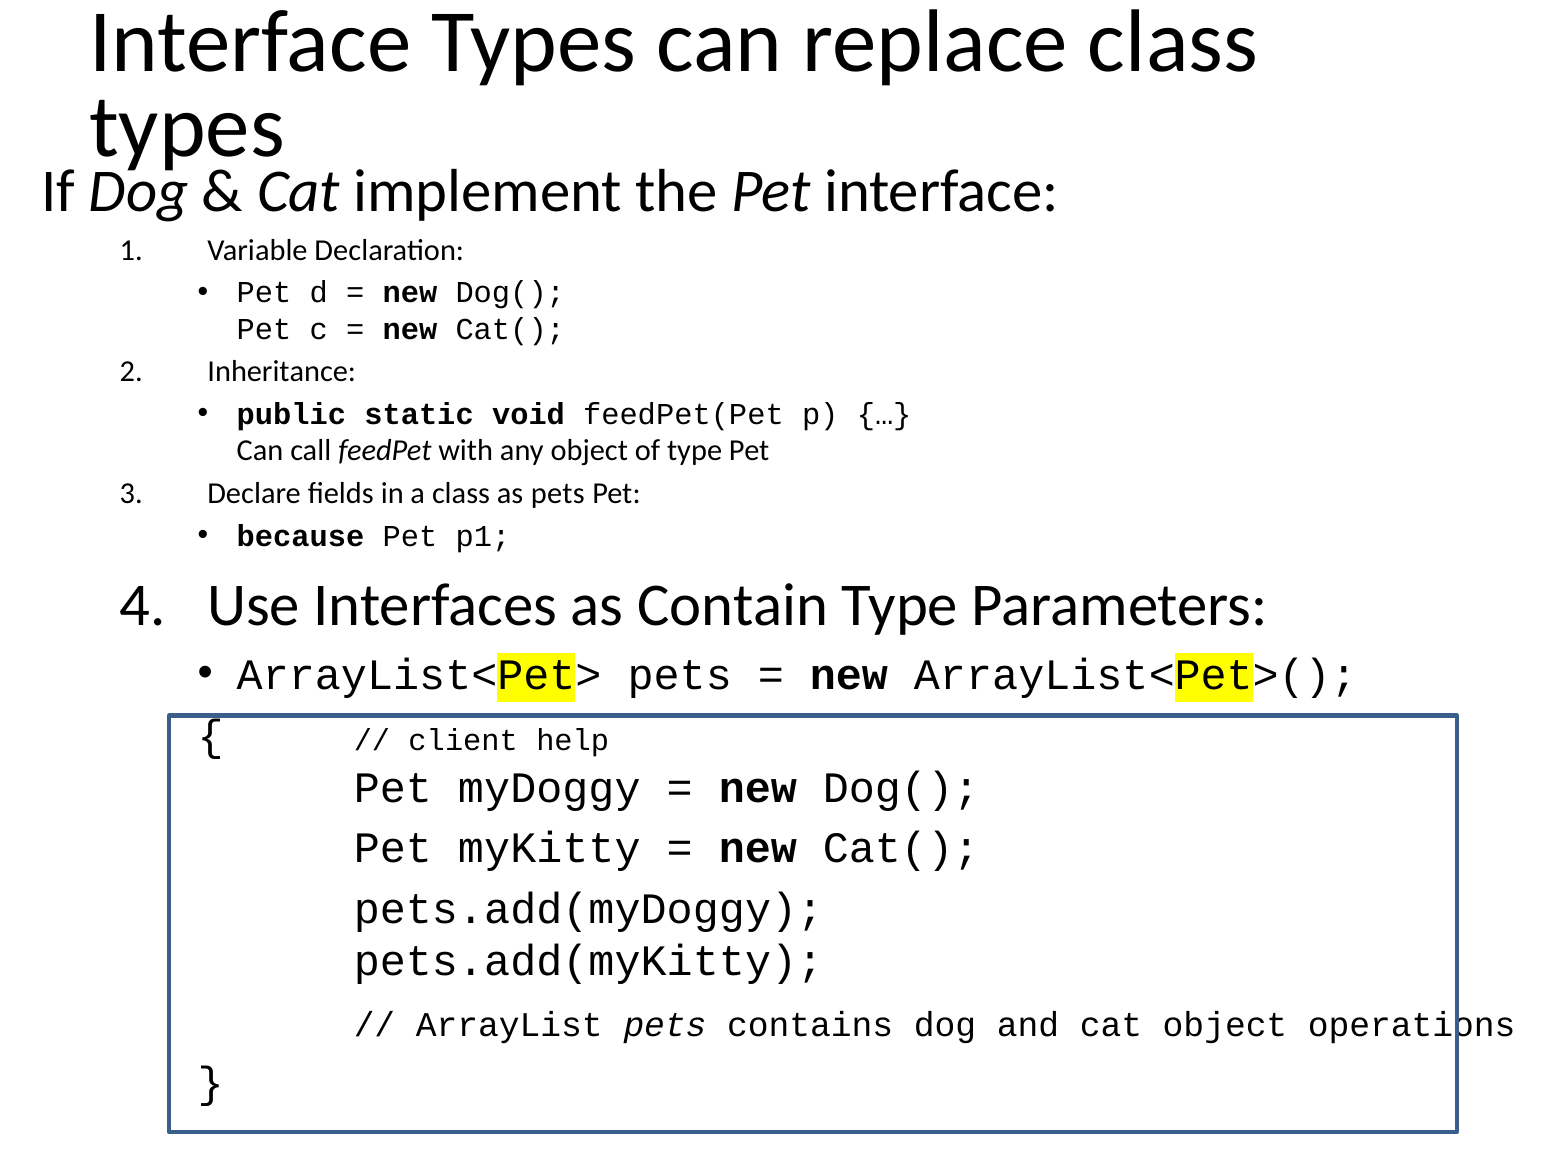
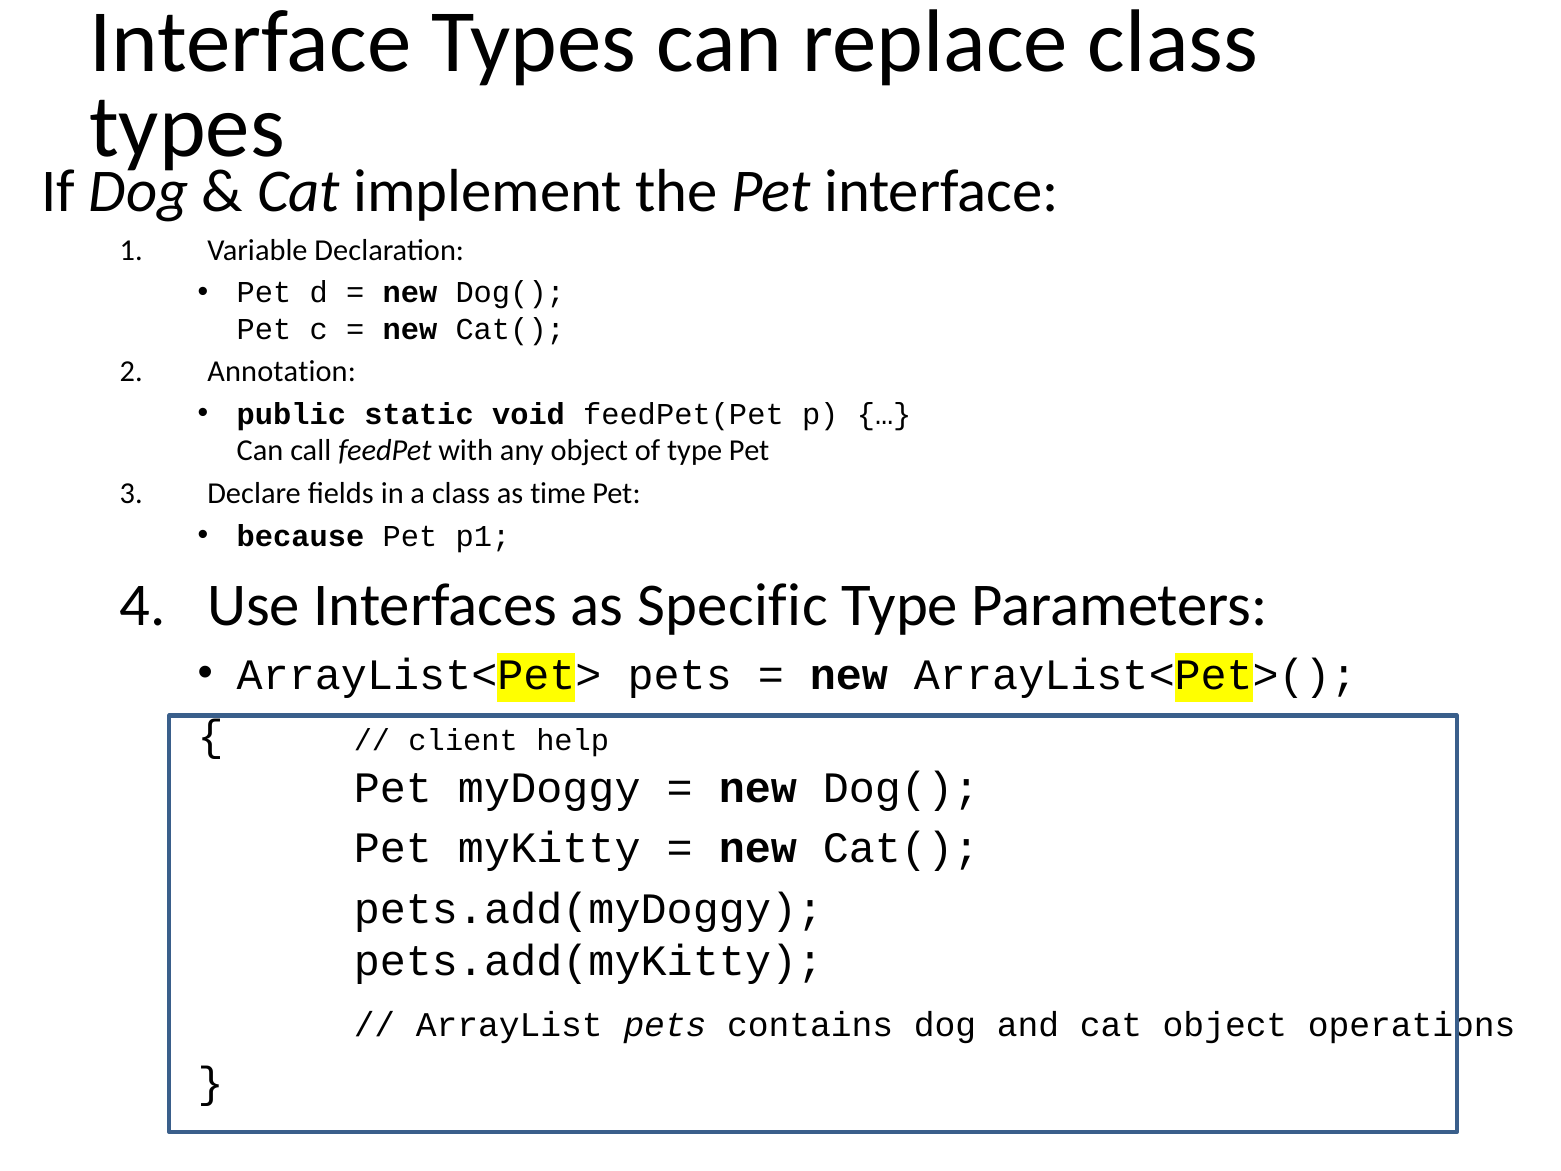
Inheritance: Inheritance -> Annotation (282, 372)
as pets: pets -> time (558, 493)
Contain: Contain -> Specific (732, 605)
